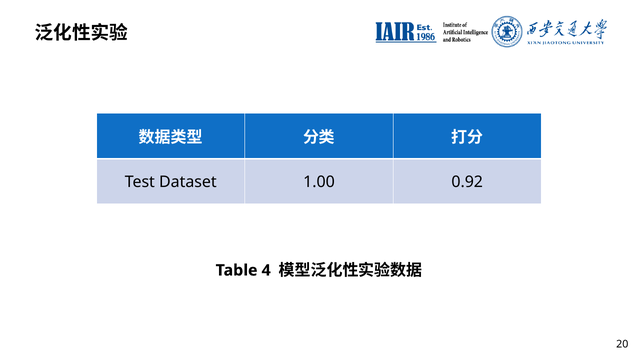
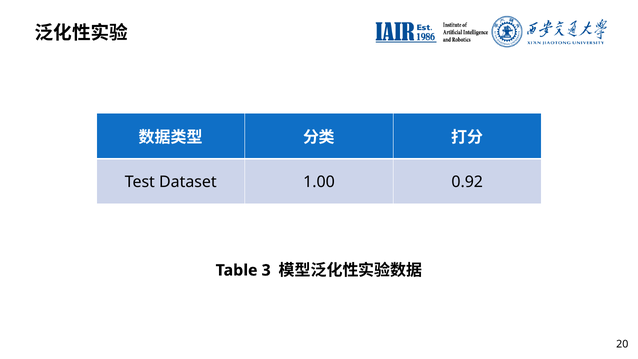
4: 4 -> 3 (266, 270)
